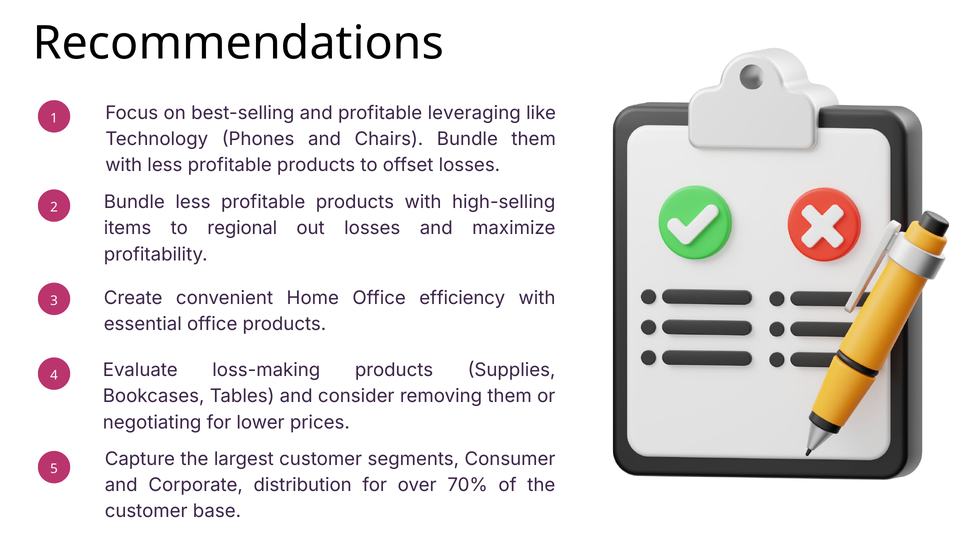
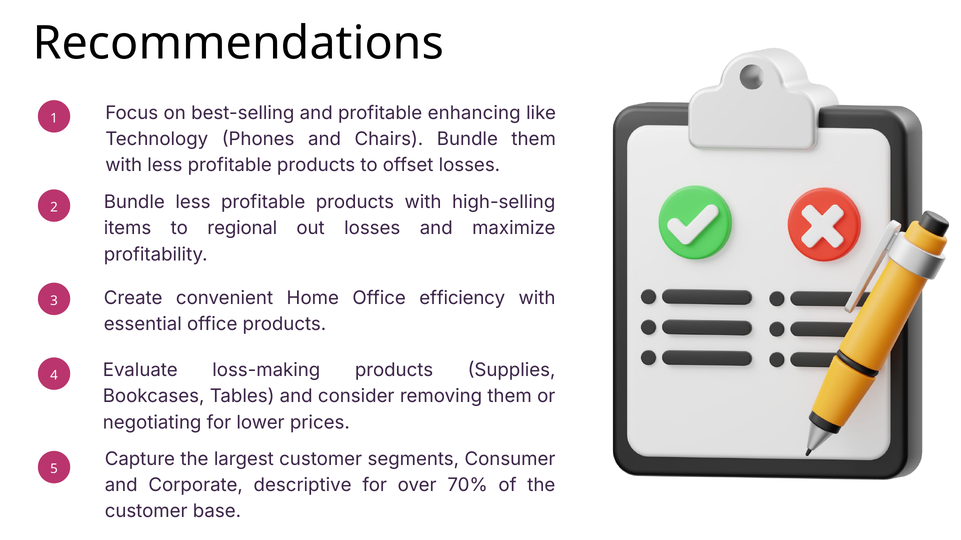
leveraging: leveraging -> enhancing (474, 113)
distribution: distribution -> descriptive (303, 486)
